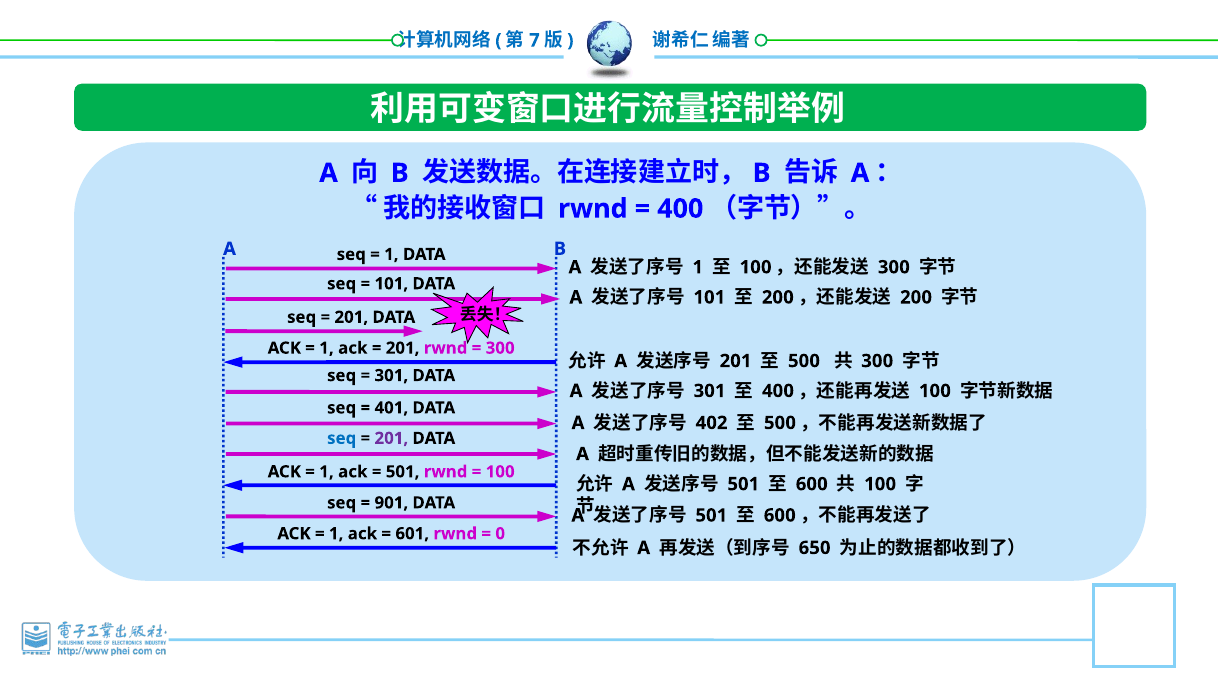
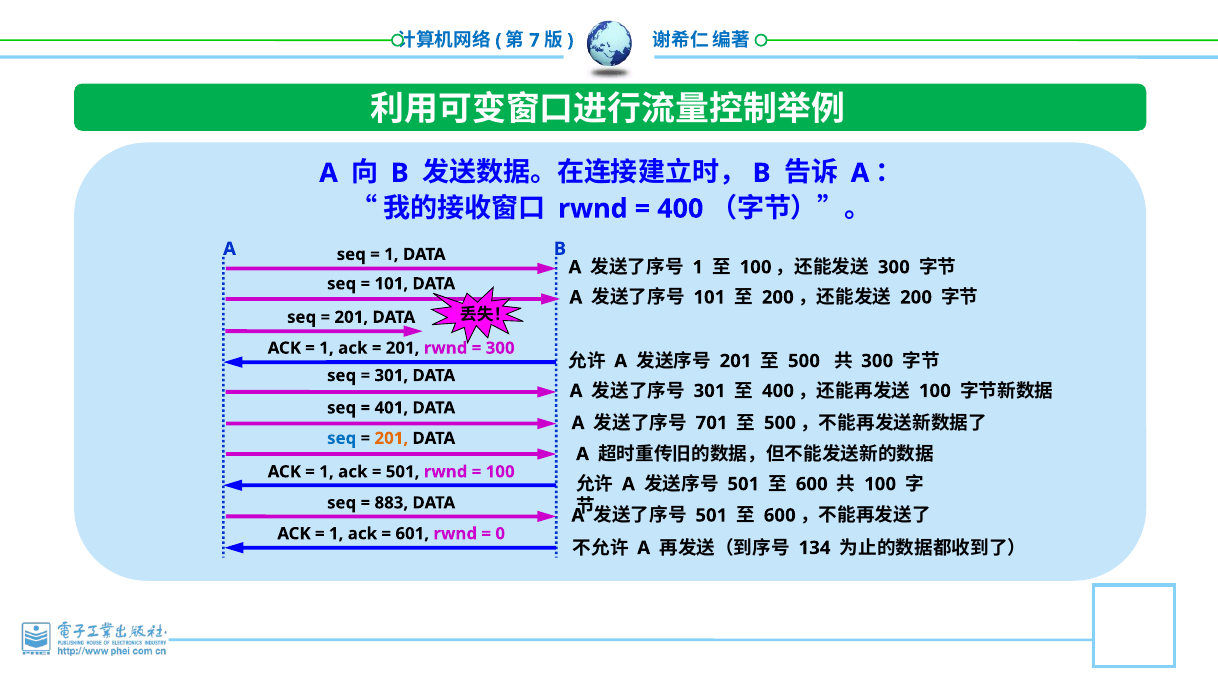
402: 402 -> 701 (712, 423)
201 colour: purple -> orange (391, 438)
901: 901 -> 883 (391, 503)
650: 650 -> 134 (815, 548)
